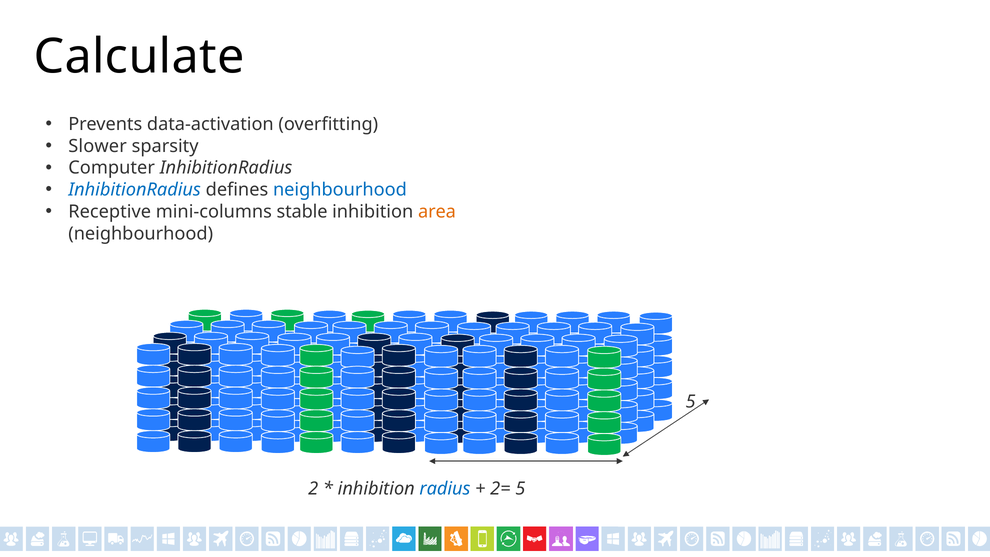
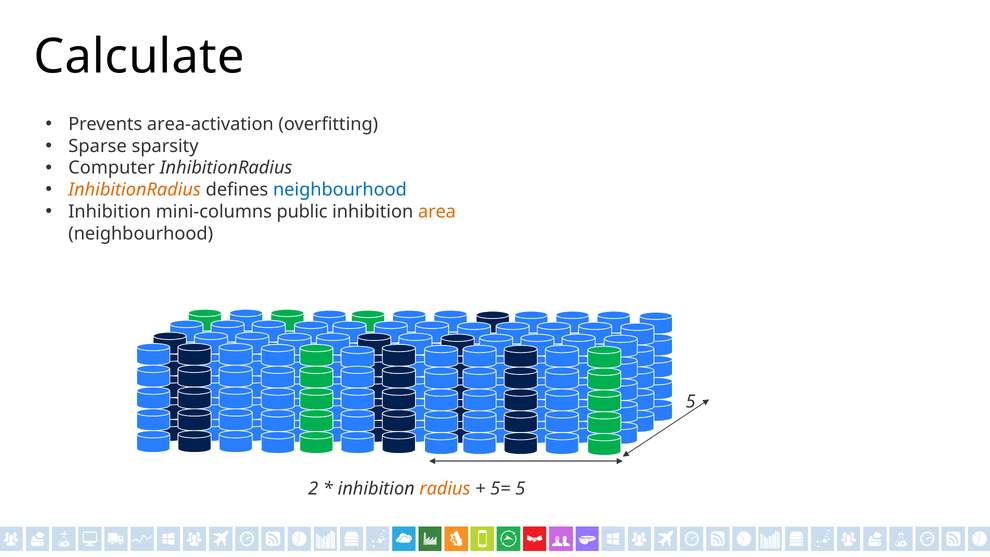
data-activation: data-activation -> area-activation (210, 124)
Slower: Slower -> Sparse (98, 146)
InhibitionRadius colour: blue -> orange (135, 190)
Receptive: Receptive -> Inhibition (110, 212)
stable: stable -> public (302, 212)
radius colour: blue -> orange (445, 488)
2=: 2= -> 5= (500, 488)
